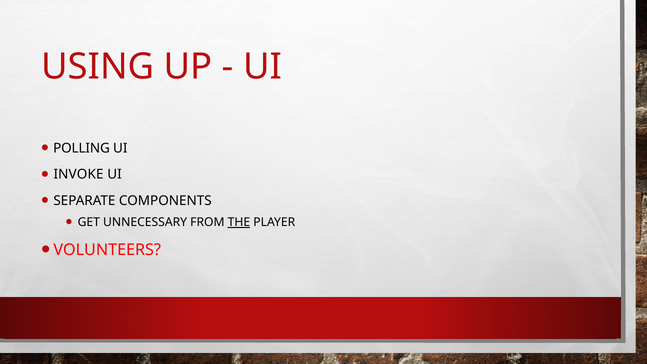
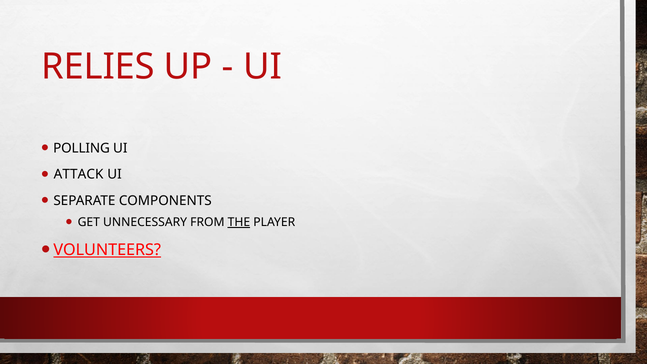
USING: USING -> RELIES (98, 67)
INVOKE: INVOKE -> ATTACK (79, 174)
VOLUNTEERS underline: none -> present (107, 250)
